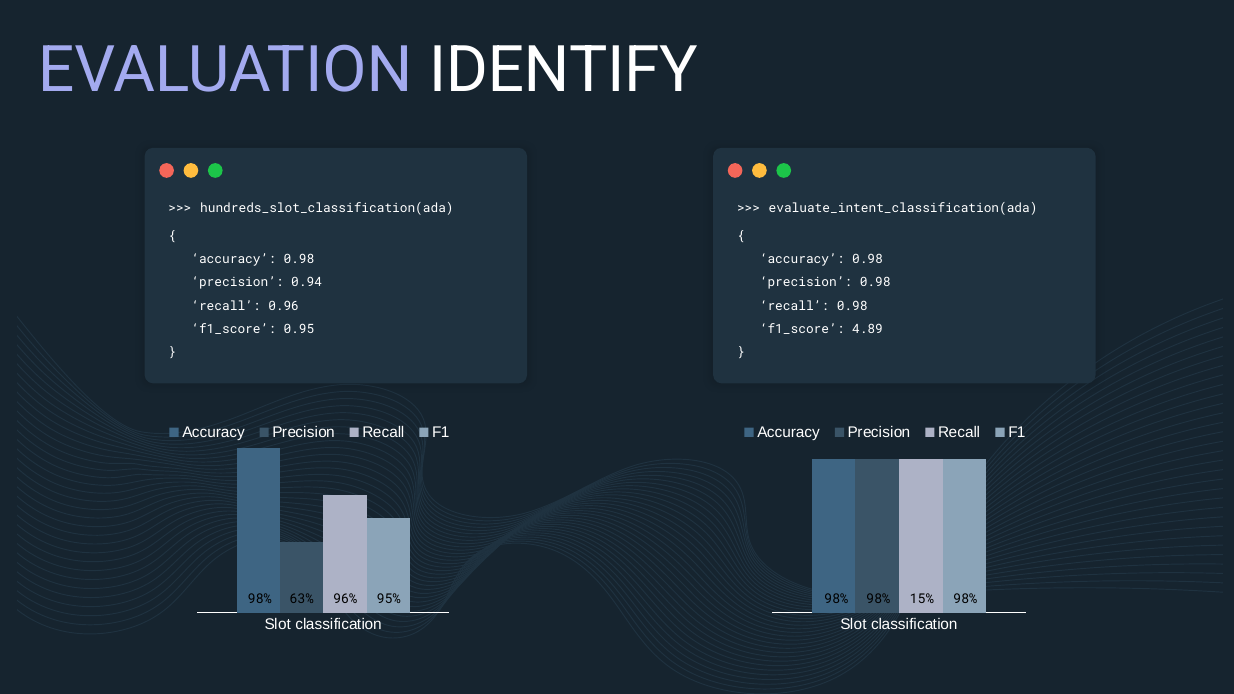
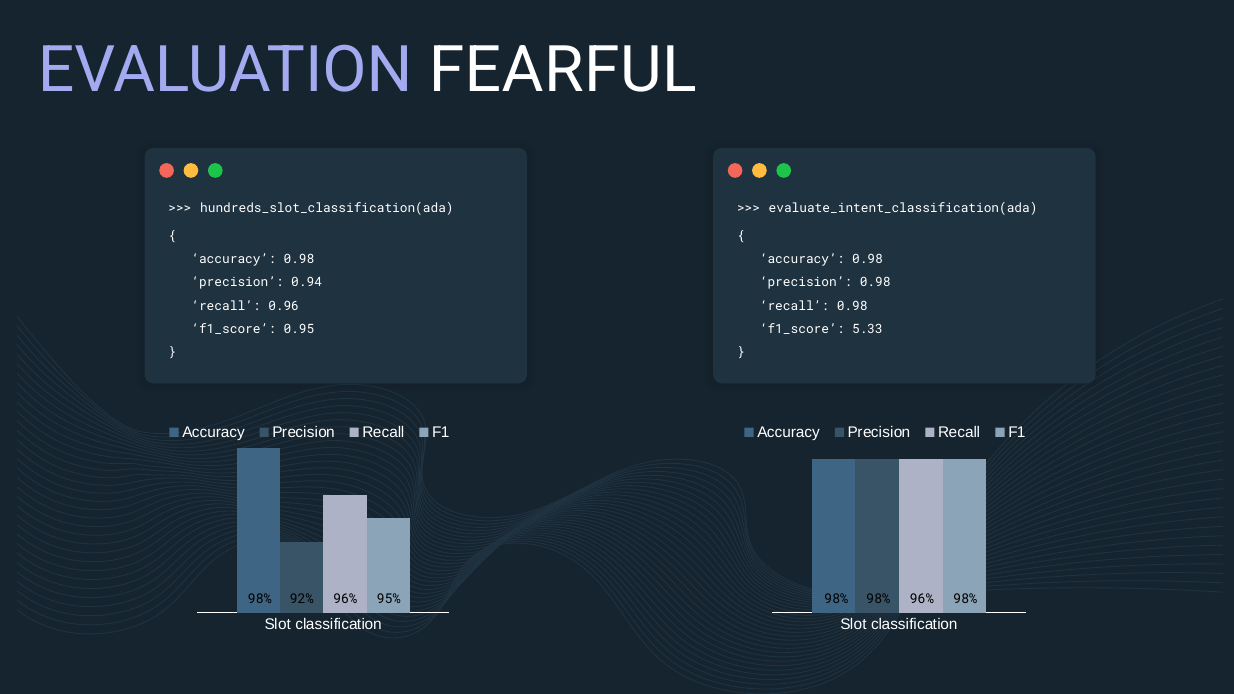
IDENTIFY: IDENTIFY -> FEARFUL (563, 71)
4.89: 4.89 -> 5.33 (867, 329)
63%: 63% -> 92% (302, 599)
98% 15%: 15% -> 96% (922, 599)
